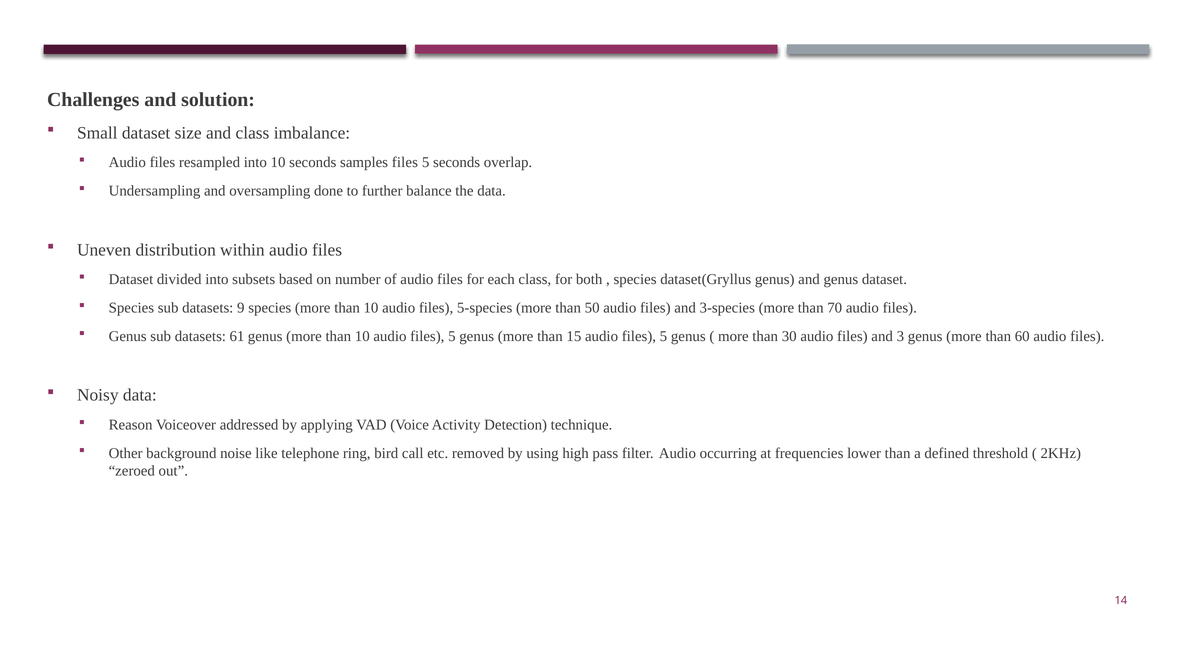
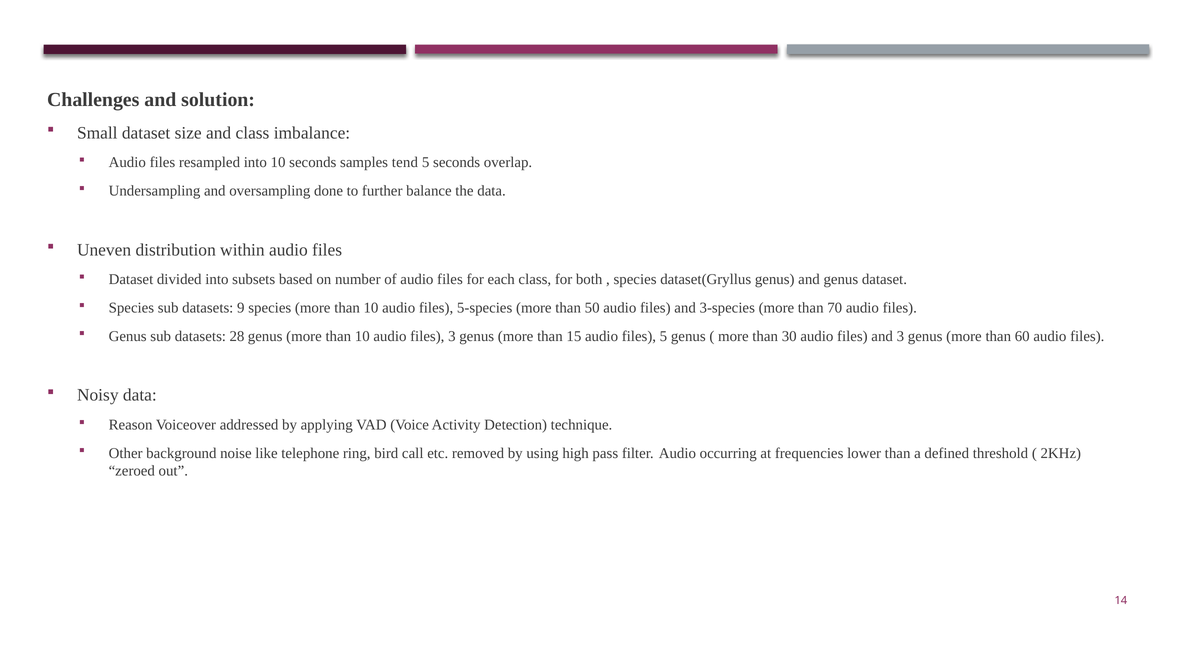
samples files: files -> tend (405, 163)
61: 61 -> 28 (237, 336)
10 audio files 5: 5 -> 3 (452, 336)
